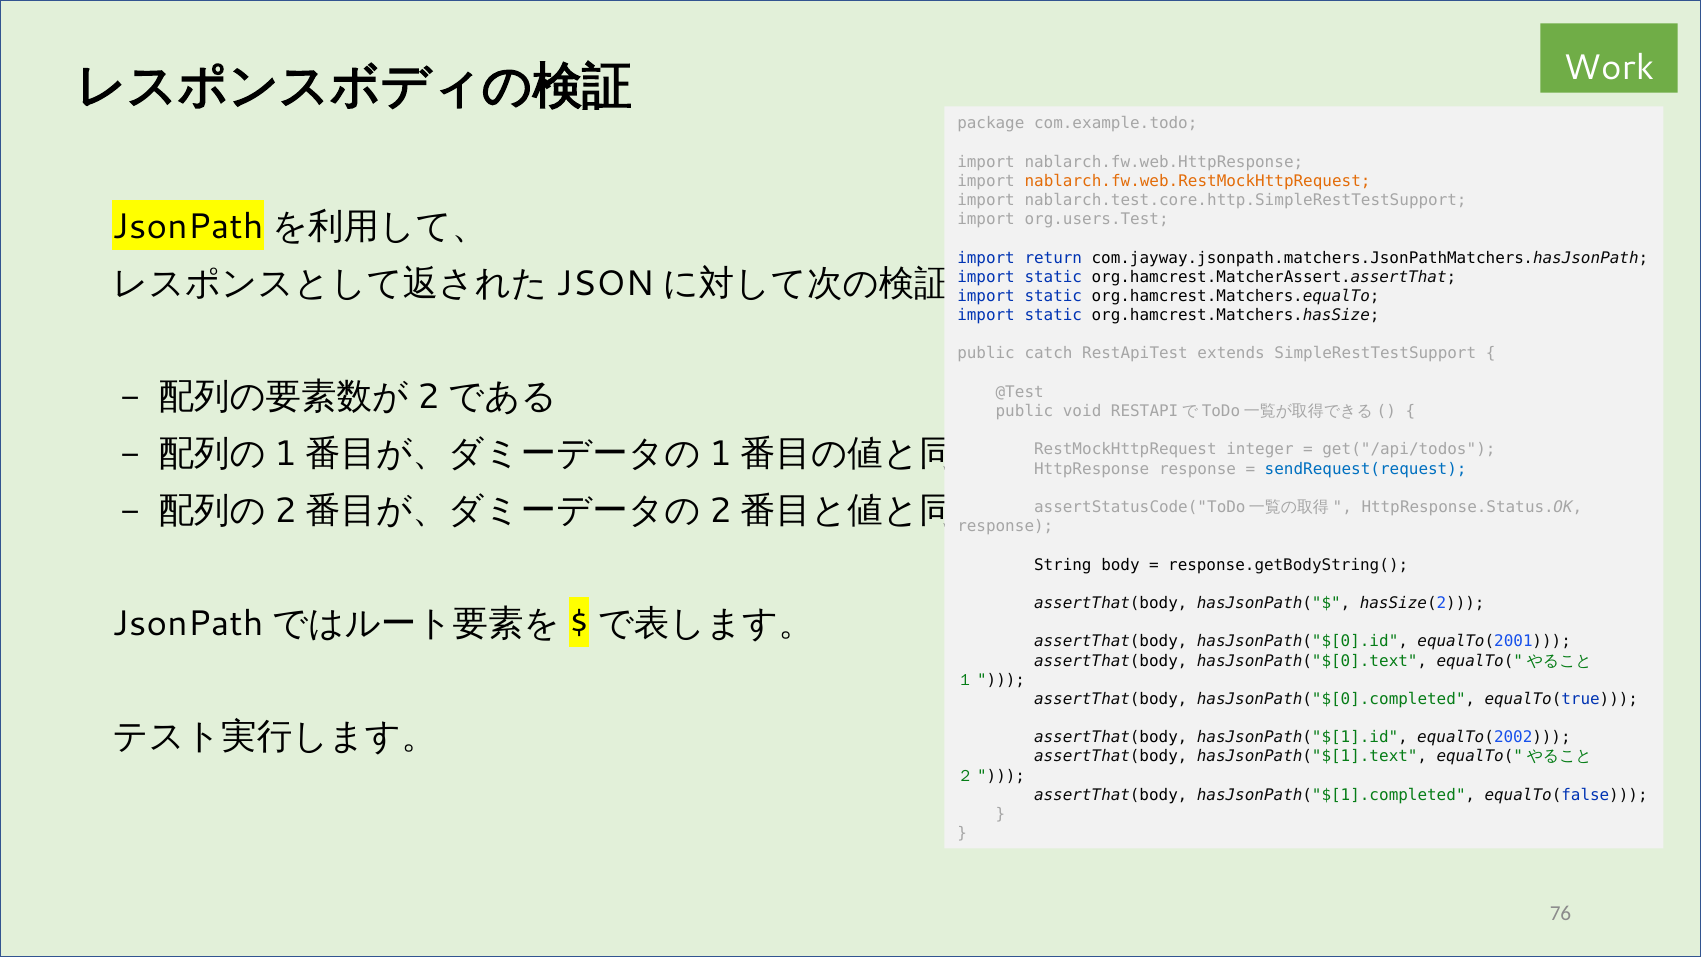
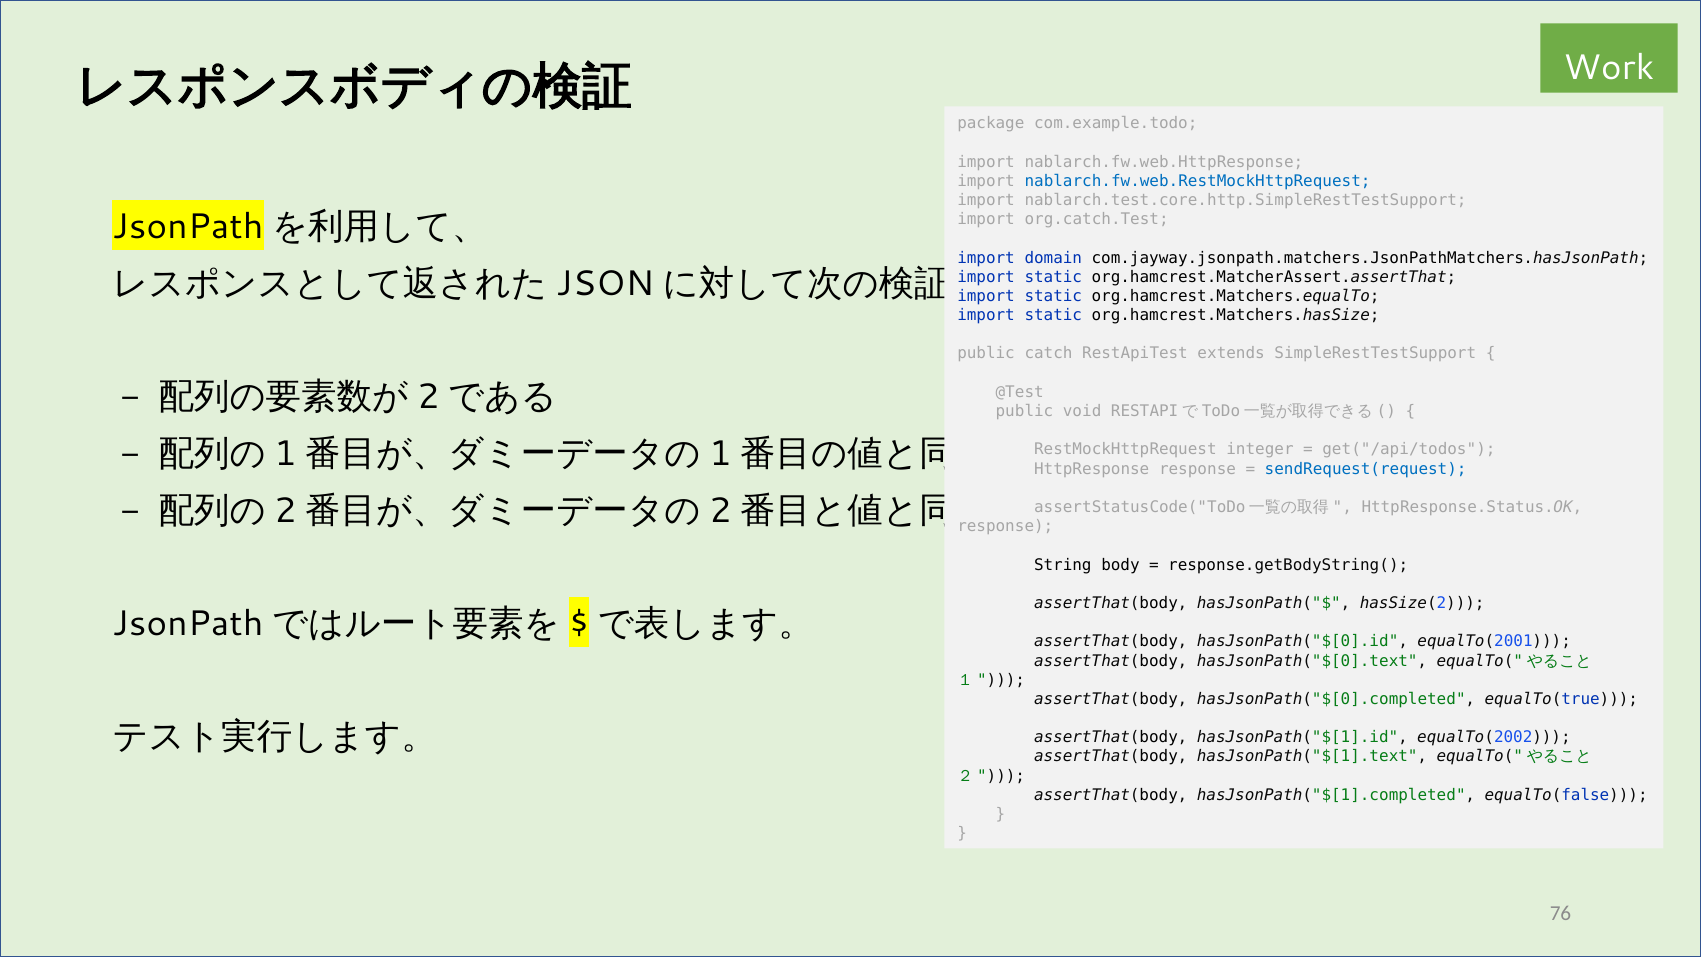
nablarch.fw.web.RestMockHttpRequest colour: orange -> blue (1198, 181)
org.users.Test: org.users.Test -> org.catch.Test (1097, 219)
return: return -> domain (1053, 258)
